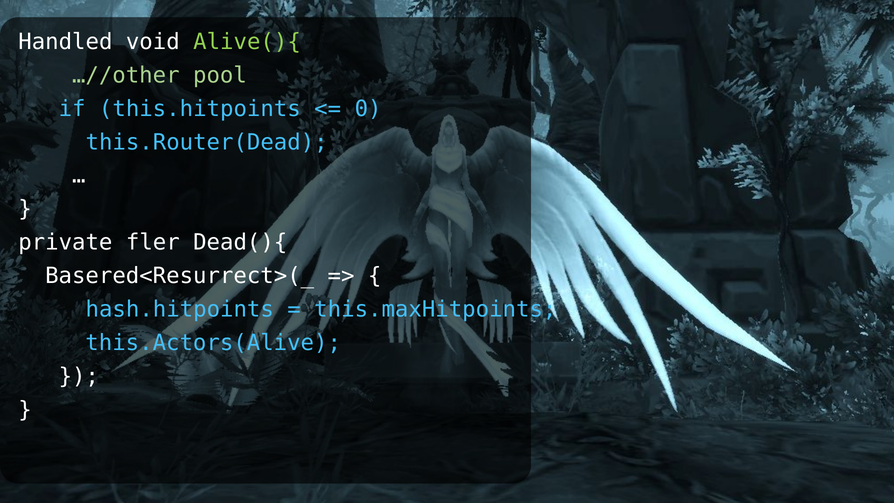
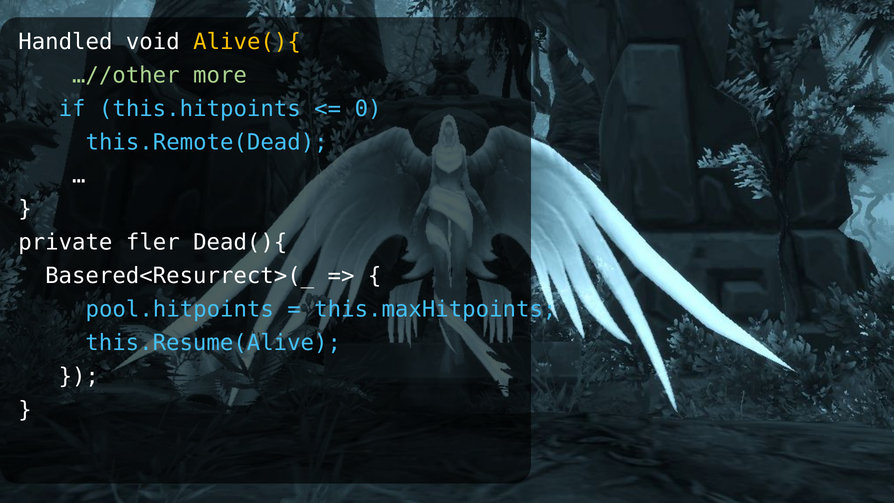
Alive(){ colour: light green -> yellow (247, 42)
pool: pool -> more (220, 75)
this.Router(Dead: this.Router(Dead -> this.Remote(Dead (207, 142)
hash.hitpoints: hash.hitpoints -> pool.hitpoints (180, 309)
this.Actors(Alive: this.Actors(Alive -> this.Resume(Alive (213, 343)
